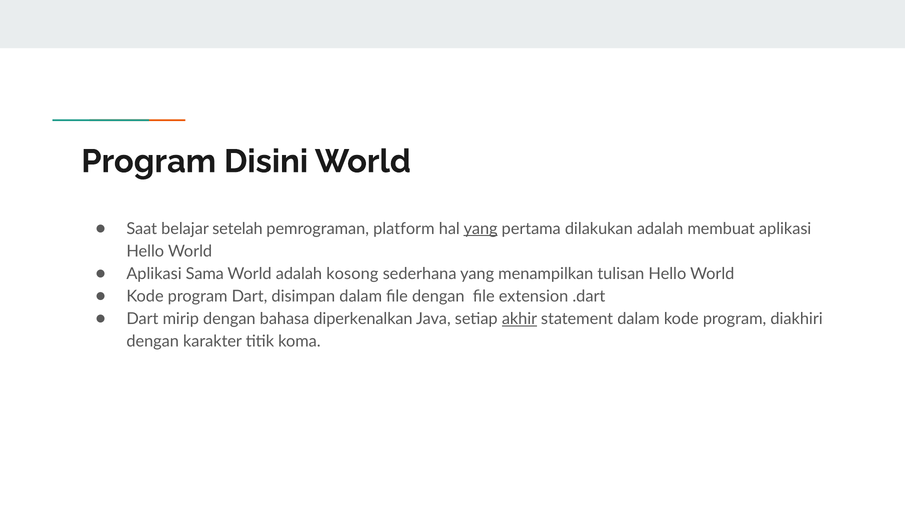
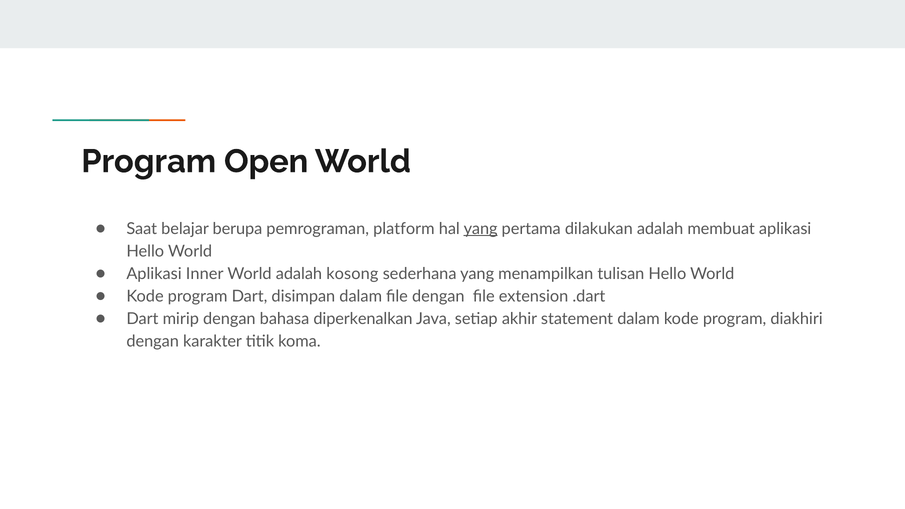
Disini: Disini -> Open (266, 161)
setelah: setelah -> berupa (237, 229)
Sama: Sama -> Inner (205, 274)
akhir underline: present -> none (520, 319)
